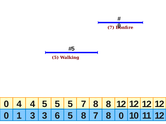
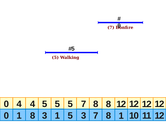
1 3: 3 -> 8 (33, 116)
3 6: 6 -> 1 (57, 116)
5 8: 8 -> 3 (84, 116)
8 0: 0 -> 1 (121, 116)
